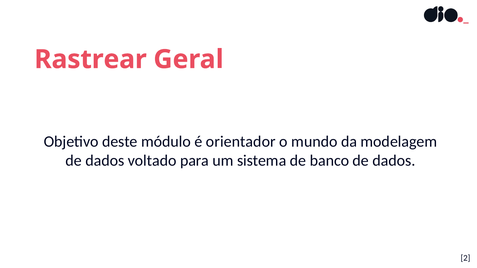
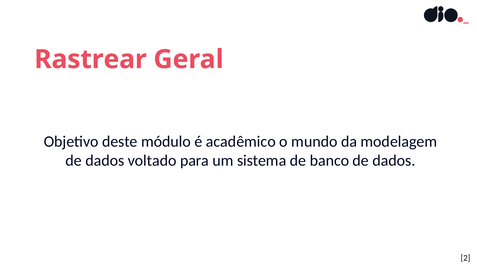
orientador: orientador -> acadêmico (241, 142)
